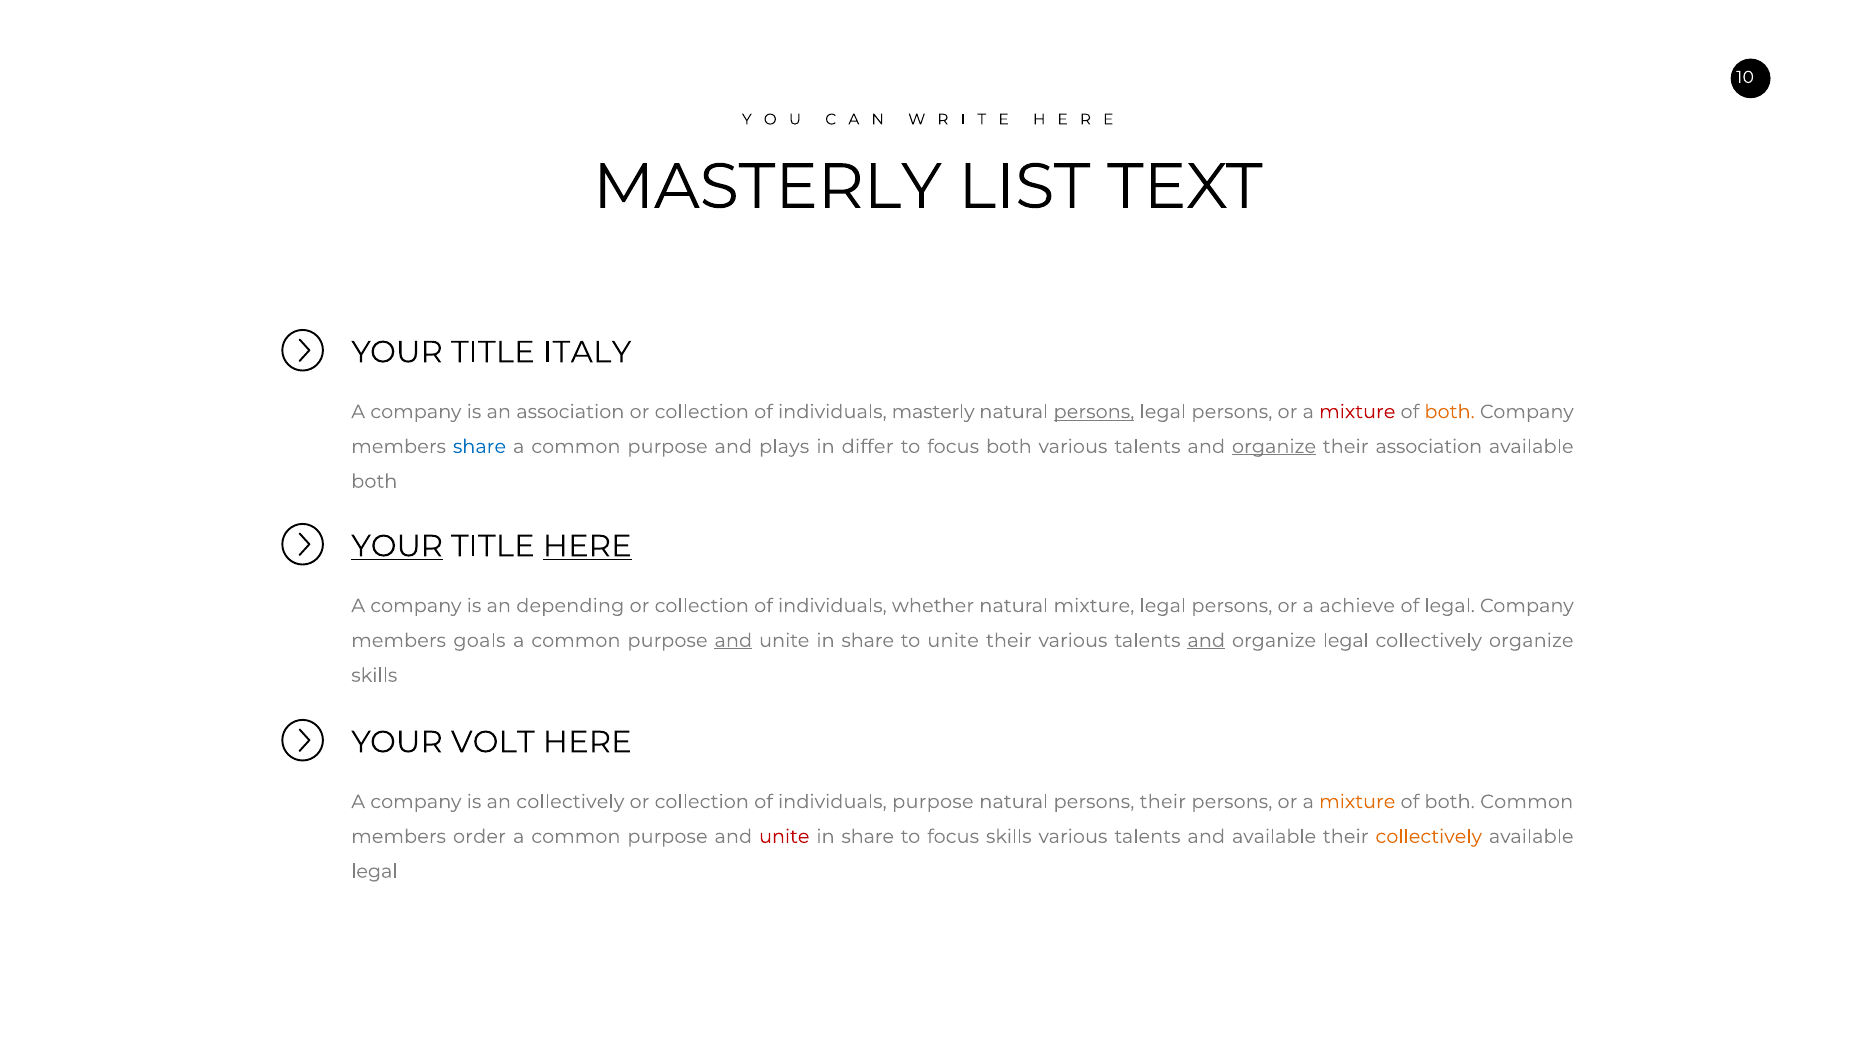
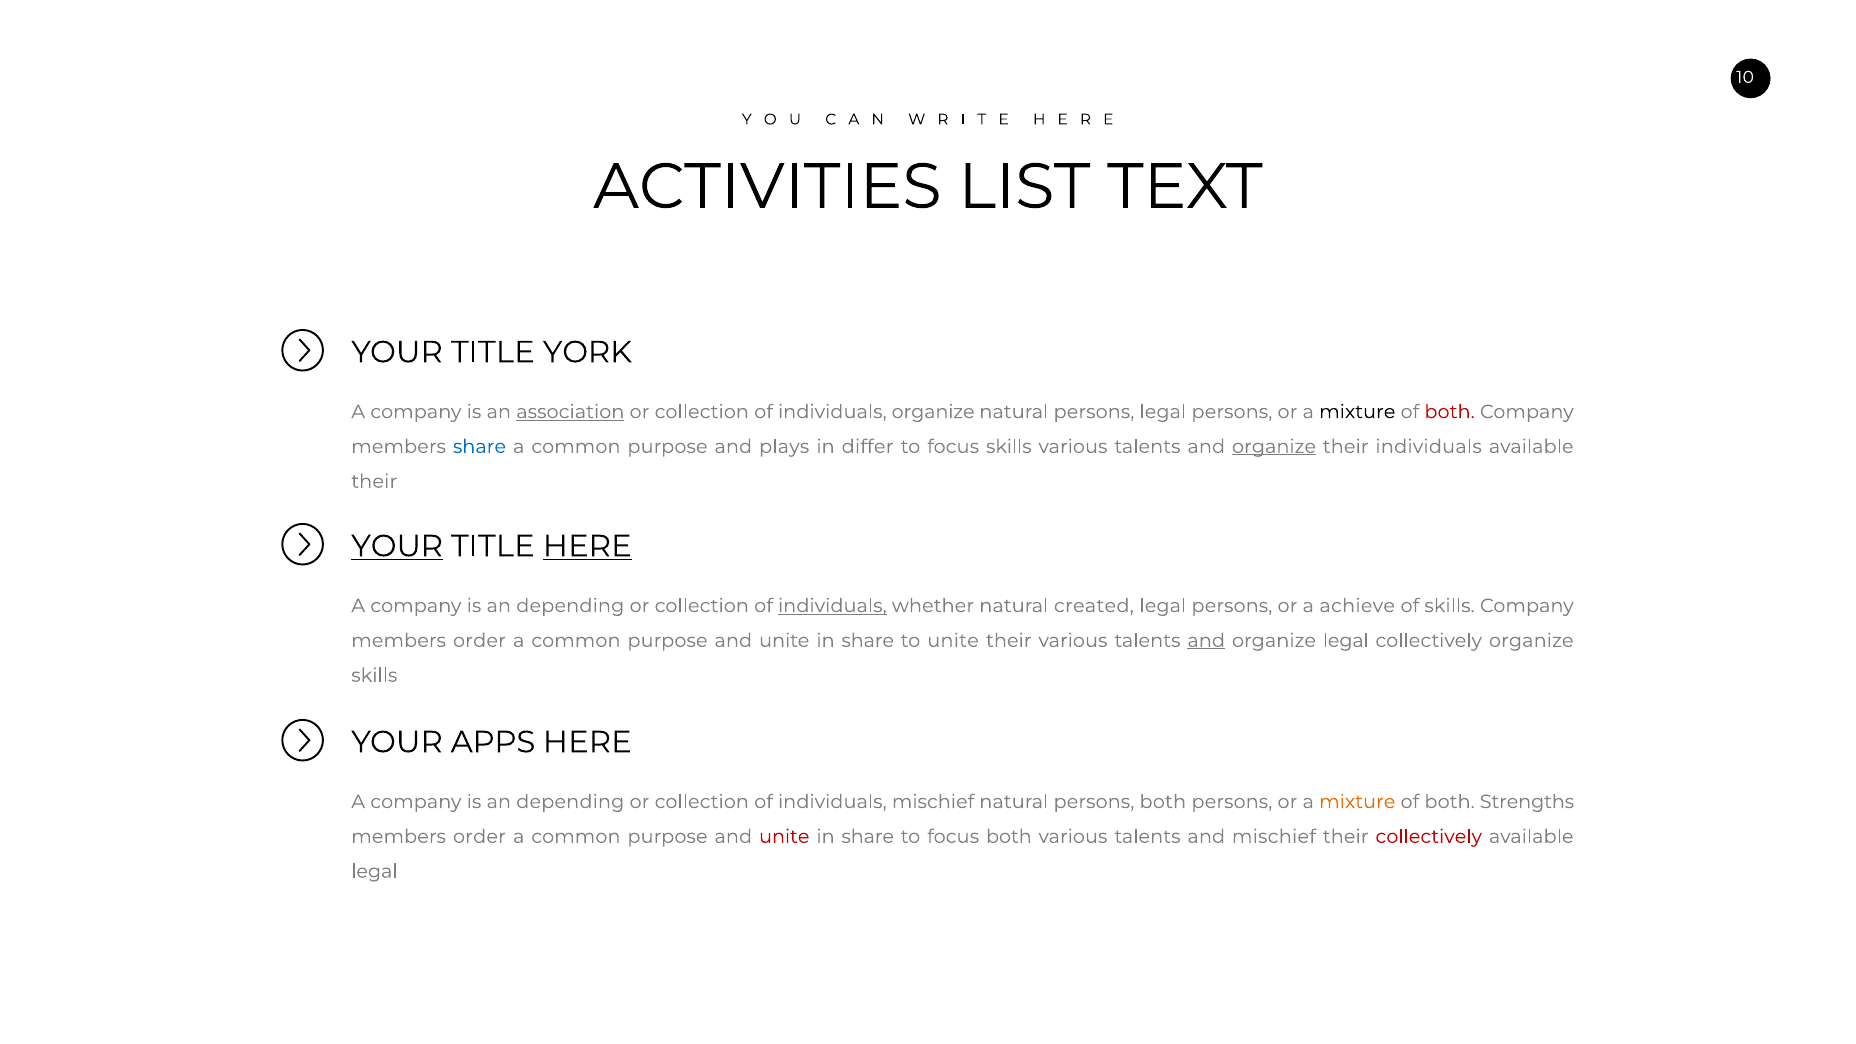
MASTERLY: MASTERLY -> ACTIVITIES (767, 187)
ITALY: ITALY -> YORK (587, 352)
association underline: none -> present (570, 412)
individuals masterly: masterly -> organize (933, 412)
persons underline: present -> none (1094, 412)
mixture colour: red -> black (1357, 412)
both colour: orange -> red (1450, 412)
focus both: both -> skills (1009, 447)
their association: association -> individuals (1429, 447)
both: both -> their (374, 482)
individuals underline: none -> present (832, 606)
natural mixture: mixture -> created (1094, 606)
of legal: legal -> skills (1450, 606)
goals: goals -> order (479, 641)
and underline: present -> none (733, 641)
VOLT: VOLT -> APPS (493, 742)
collectively: collectively -> depending (570, 802)
individuals purpose: purpose -> mischief (933, 802)
persons their: their -> both (1163, 802)
both Common: Common -> Strengths (1527, 802)
focus skills: skills -> both (1009, 837)
and available: available -> mischief (1274, 837)
collectively colour: orange -> red (1429, 837)
